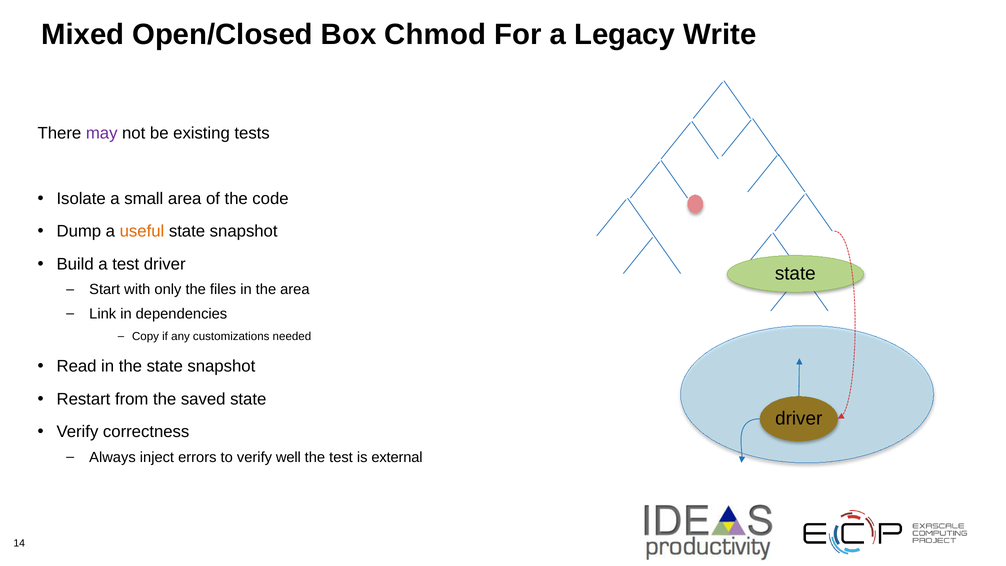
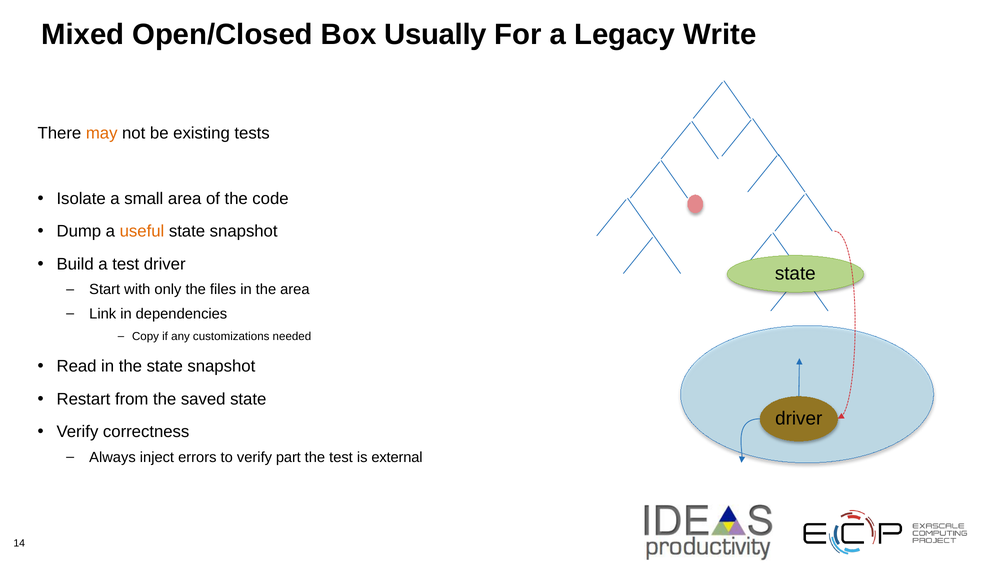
Chmod: Chmod -> Usually (436, 35)
may colour: purple -> orange (102, 133)
well: well -> part (288, 457)
